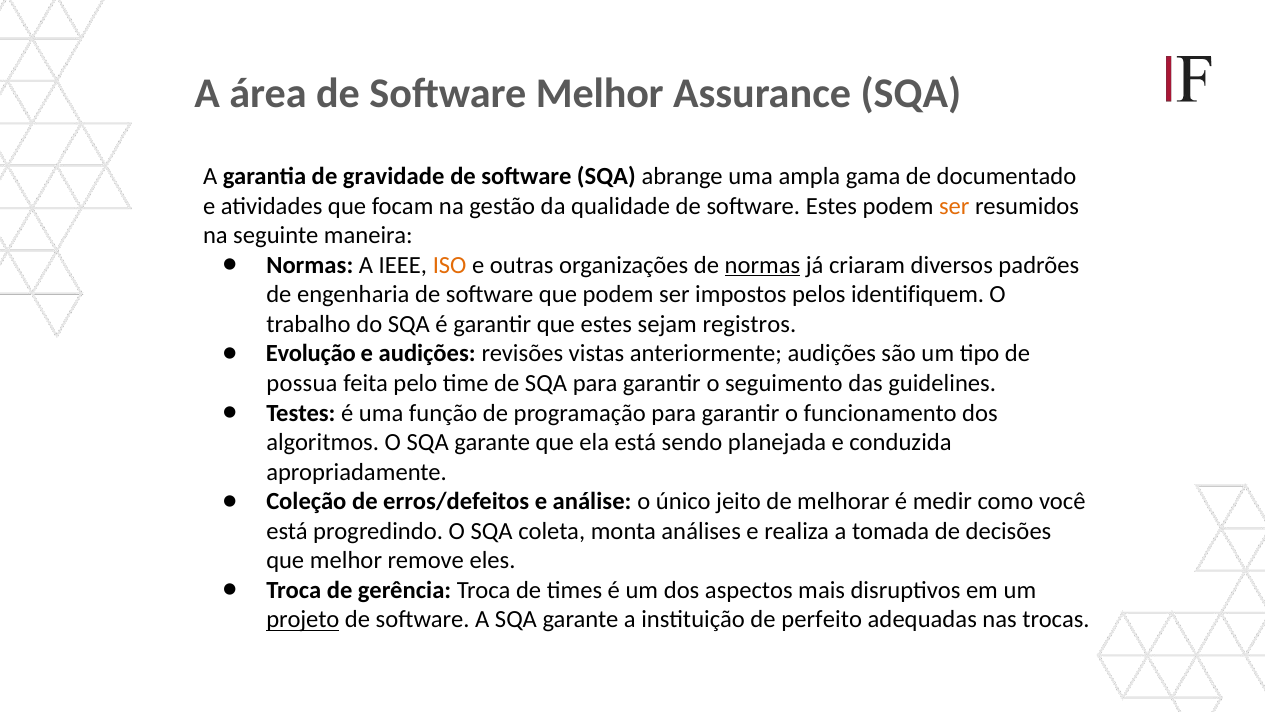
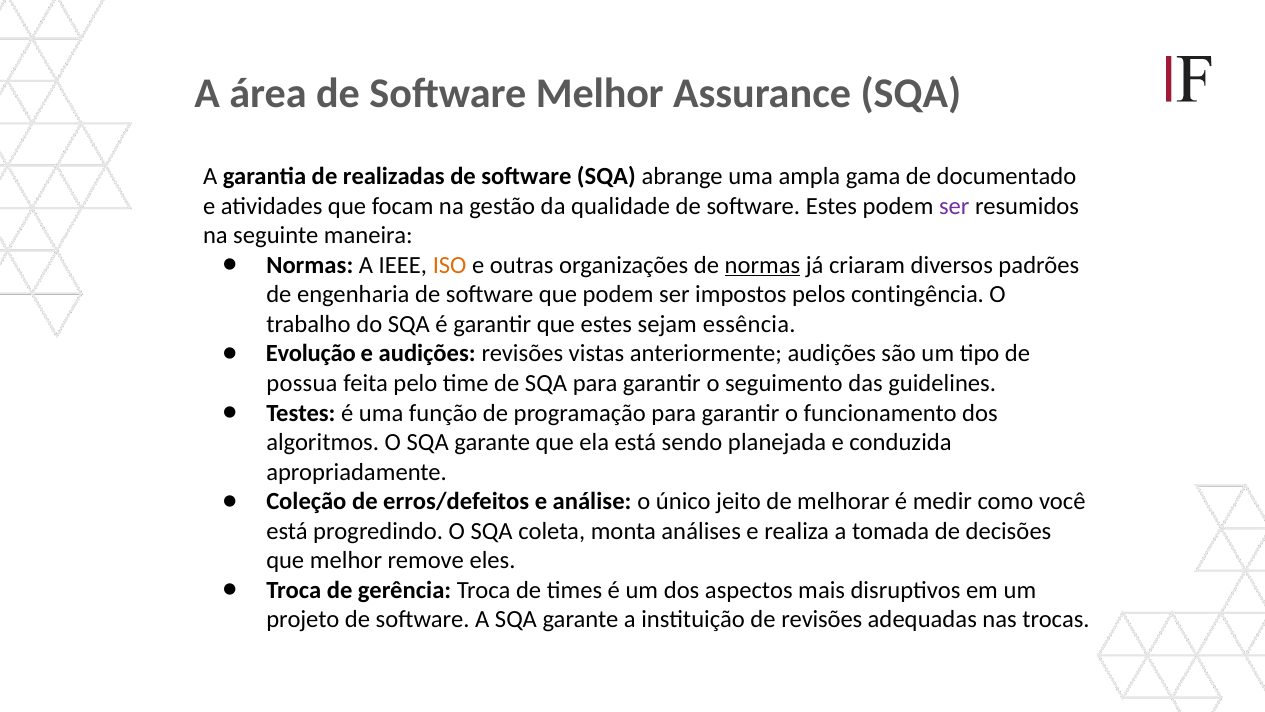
gravidade: gravidade -> realizadas (394, 176)
ser colour: orange -> purple (954, 206)
identifiquem: identifiquem -> contingência (918, 295)
registros: registros -> essência (749, 324)
projeto underline: present -> none (303, 619)
de perfeito: perfeito -> revisões (822, 619)
